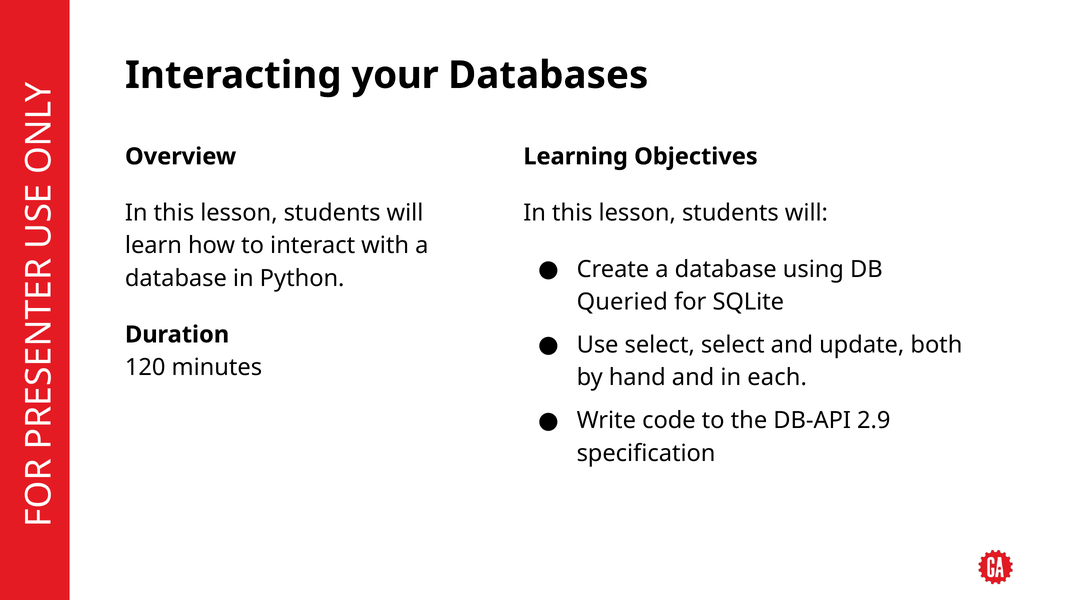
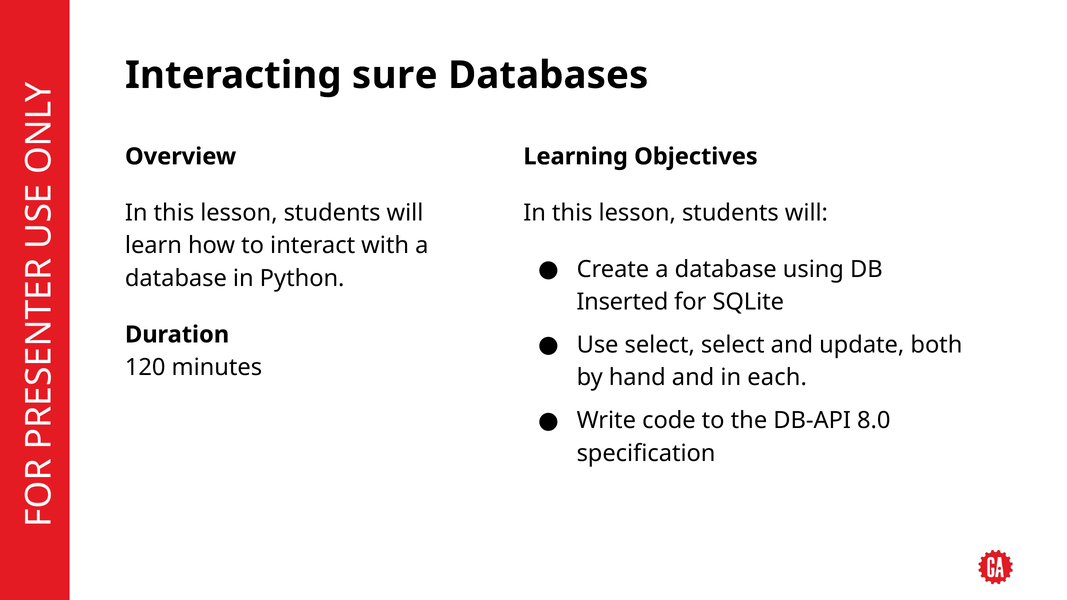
your: your -> sure (395, 75)
Queried: Queried -> Inserted (622, 302)
2.9: 2.9 -> 8.0 (874, 421)
